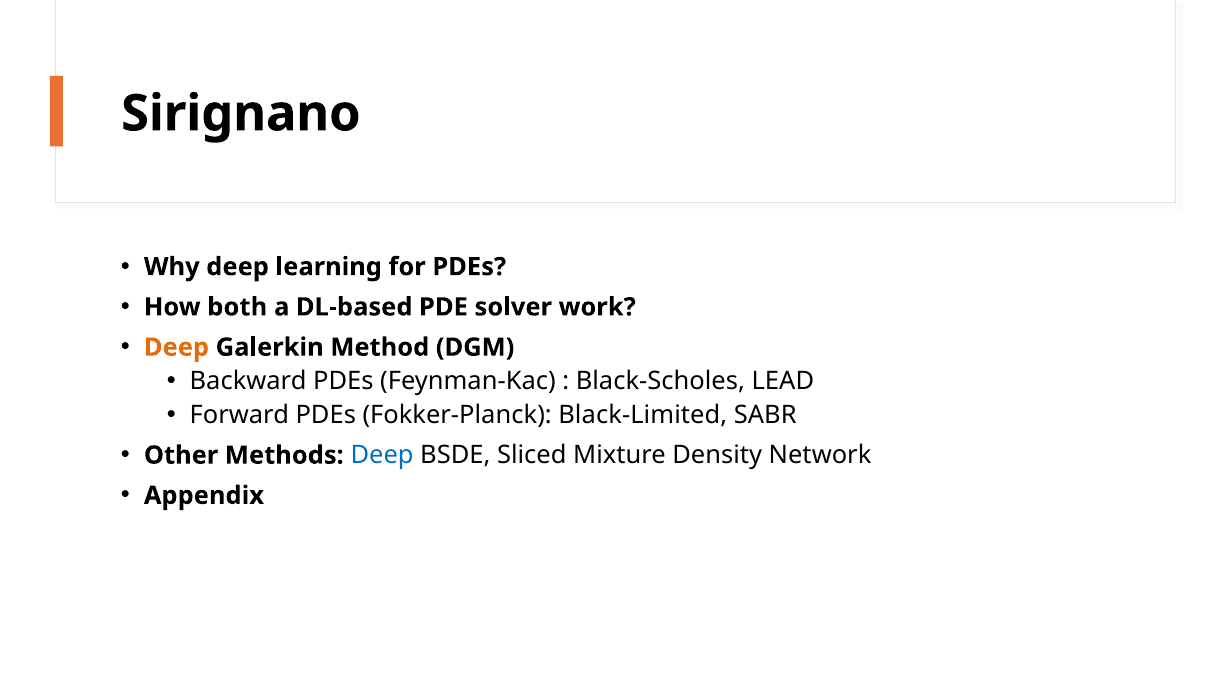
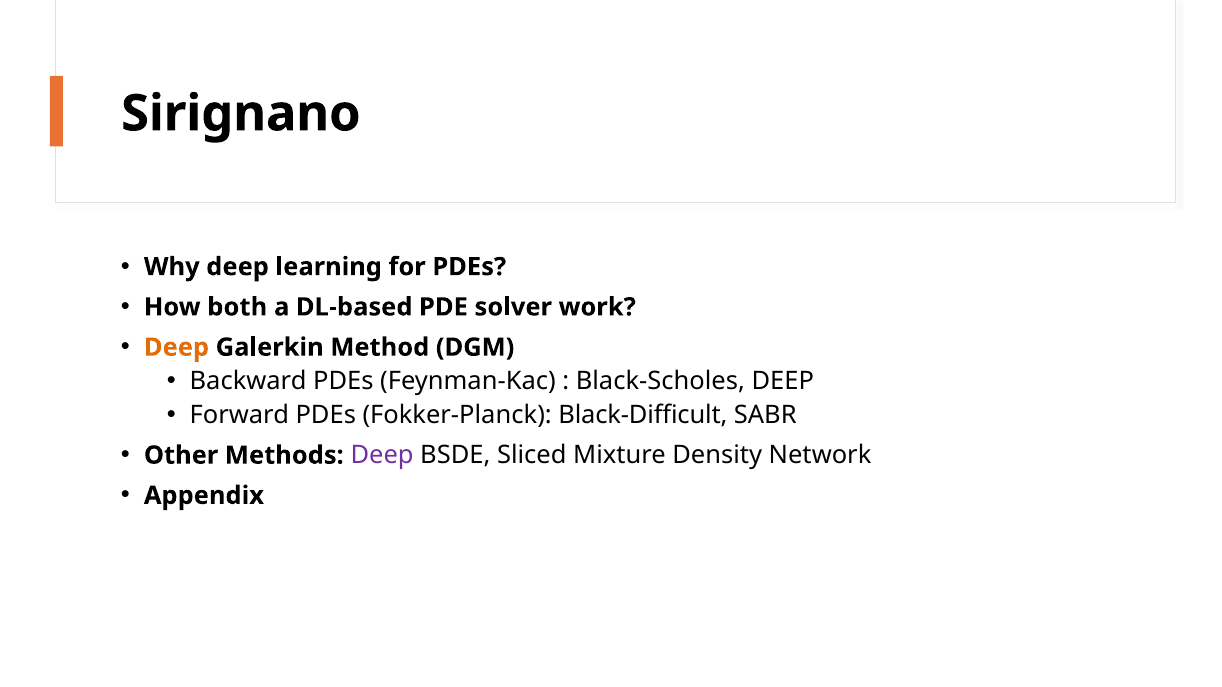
Black-Scholes LEAD: LEAD -> DEEP (783, 381)
Black-Limited: Black-Limited -> Black-Difficult (643, 415)
Deep colour: blue -> purple (382, 456)
